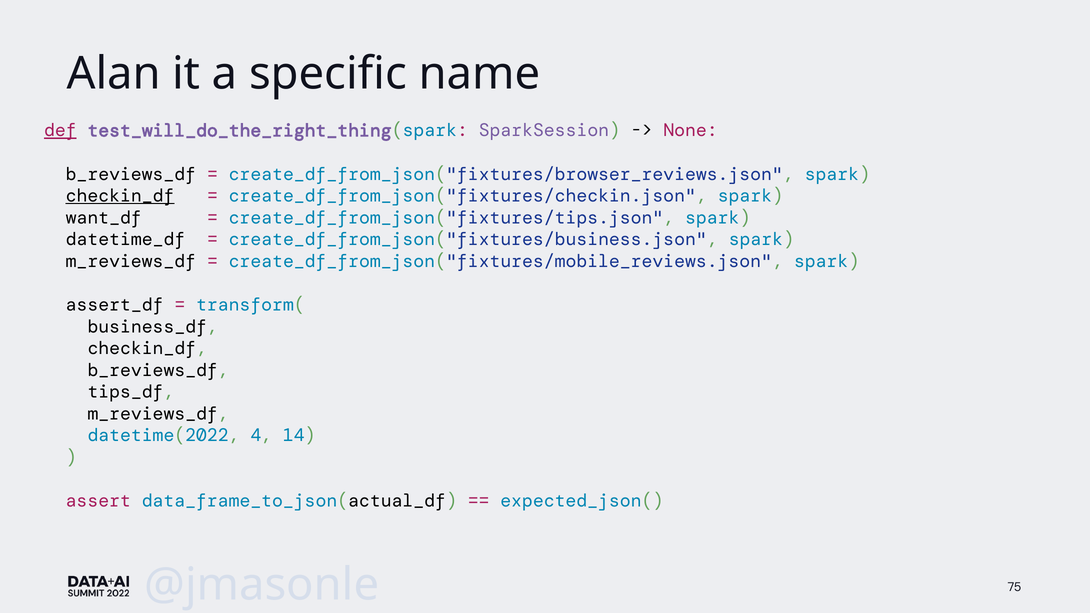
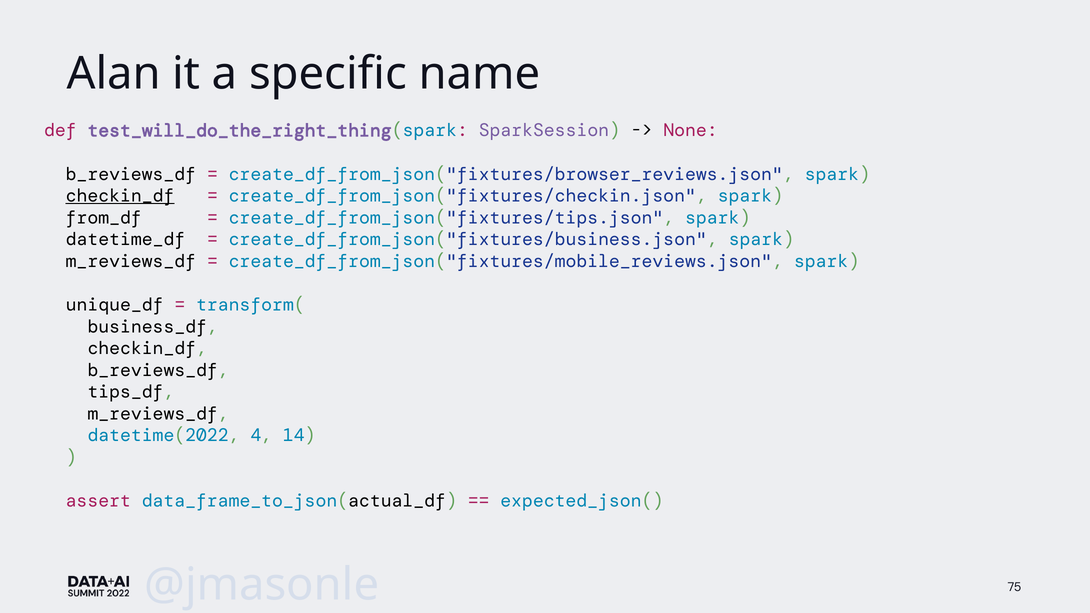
def underline: present -> none (60, 131)
want_df: want_df -> from_df (104, 218)
assert_df: assert_df -> unique_df (115, 305)
